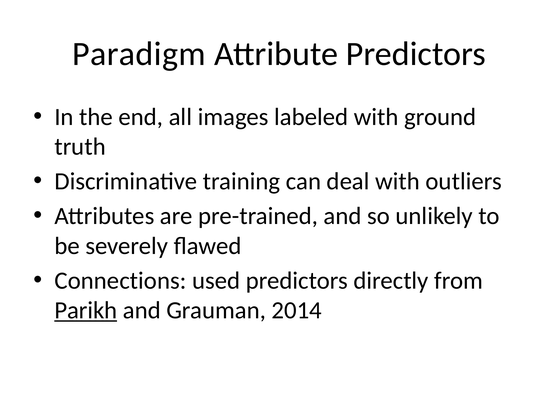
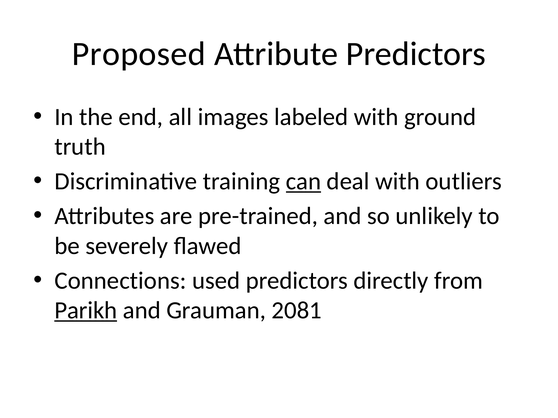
Paradigm: Paradigm -> Proposed (139, 54)
can underline: none -> present (303, 182)
2014: 2014 -> 2081 (297, 311)
